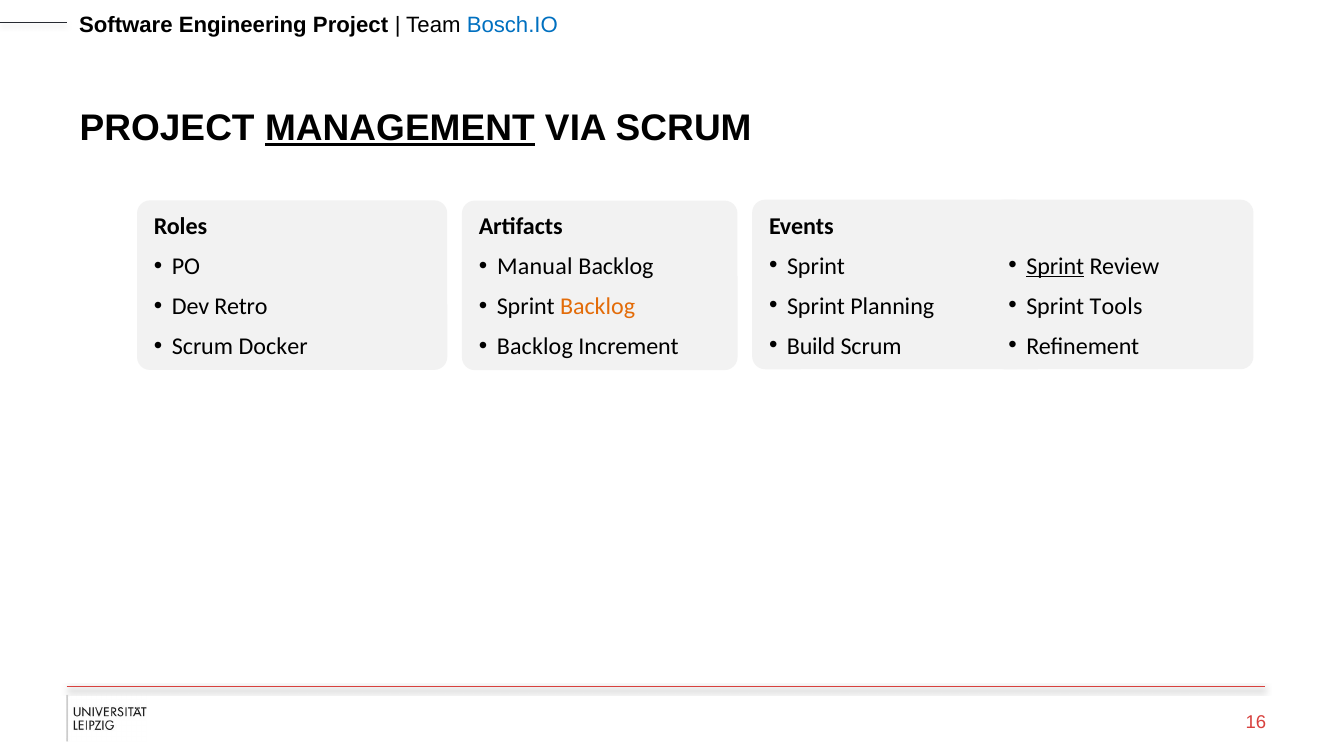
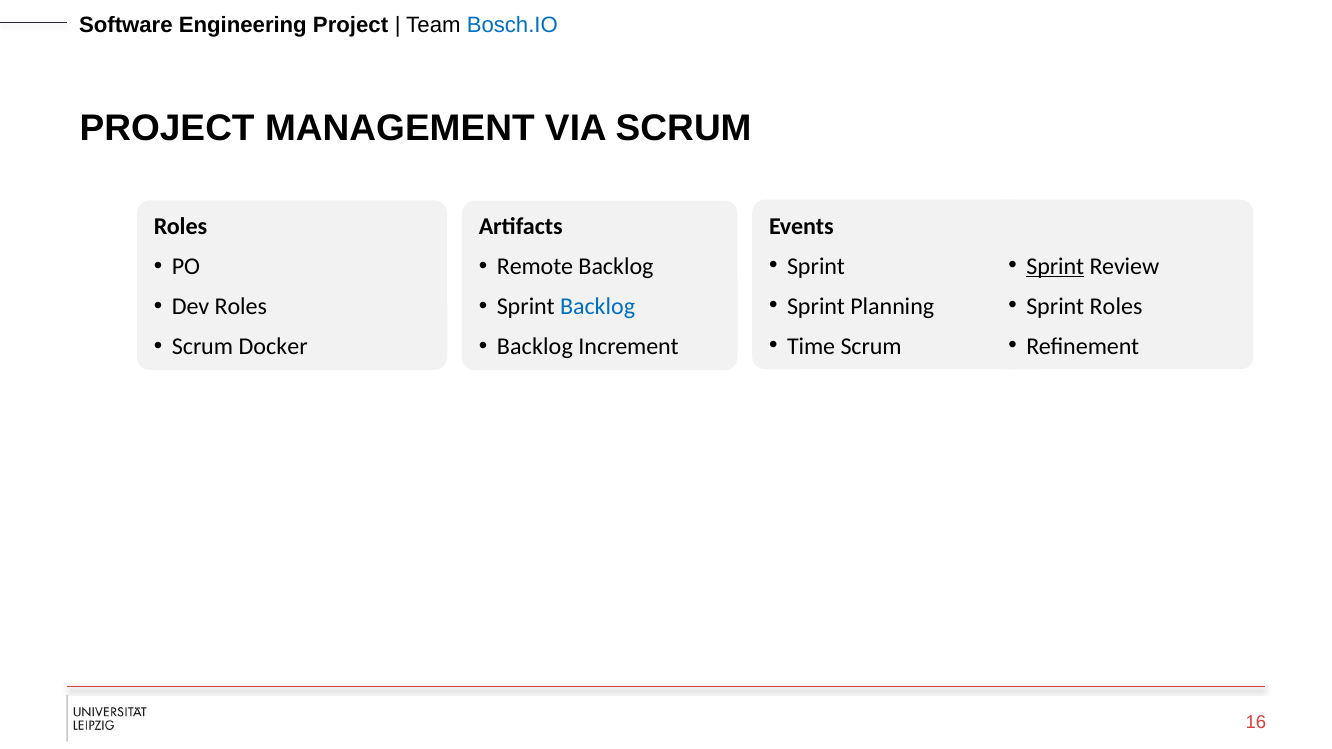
MANAGEMENT underline: present -> none (400, 129)
Manual: Manual -> Remote (535, 267)
Sprint Tools: Tools -> Roles (1116, 306)
Dev Retro: Retro -> Roles (241, 307)
Backlog colour: orange -> blue (598, 307)
Build: Build -> Time (811, 346)
